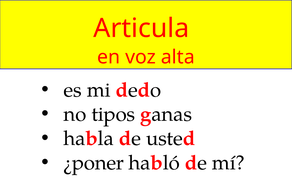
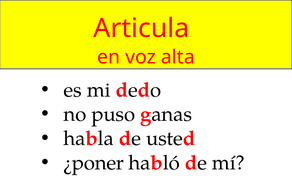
tipos: tipos -> puso (113, 115)
